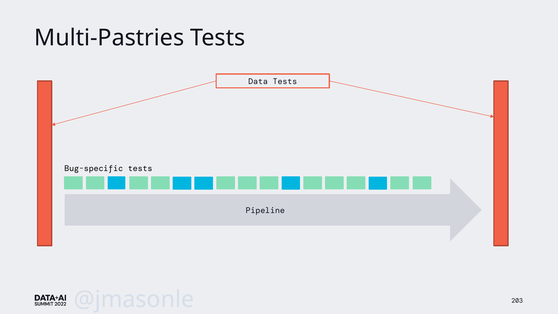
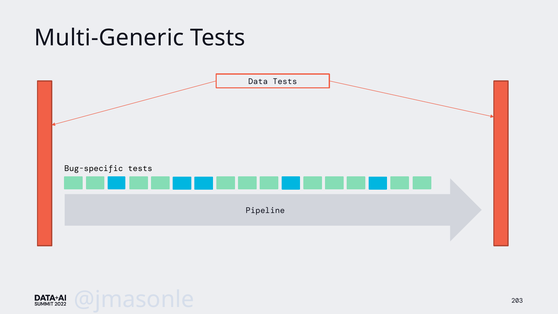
Multi-Pastries: Multi-Pastries -> Multi-Generic (109, 38)
